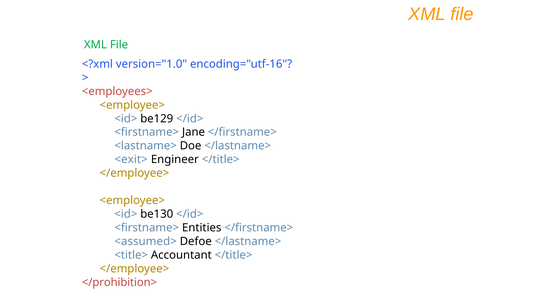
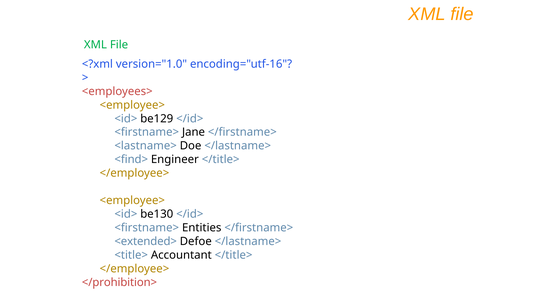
<exit>: <exit> -> <find> (131, 160)
<assumed>: <assumed> -> <extended> (146, 242)
